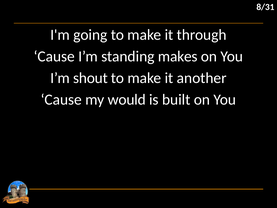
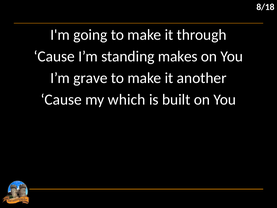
8/31: 8/31 -> 8/18 (265, 7)
shout: shout -> grave (90, 78)
would: would -> which (127, 99)
